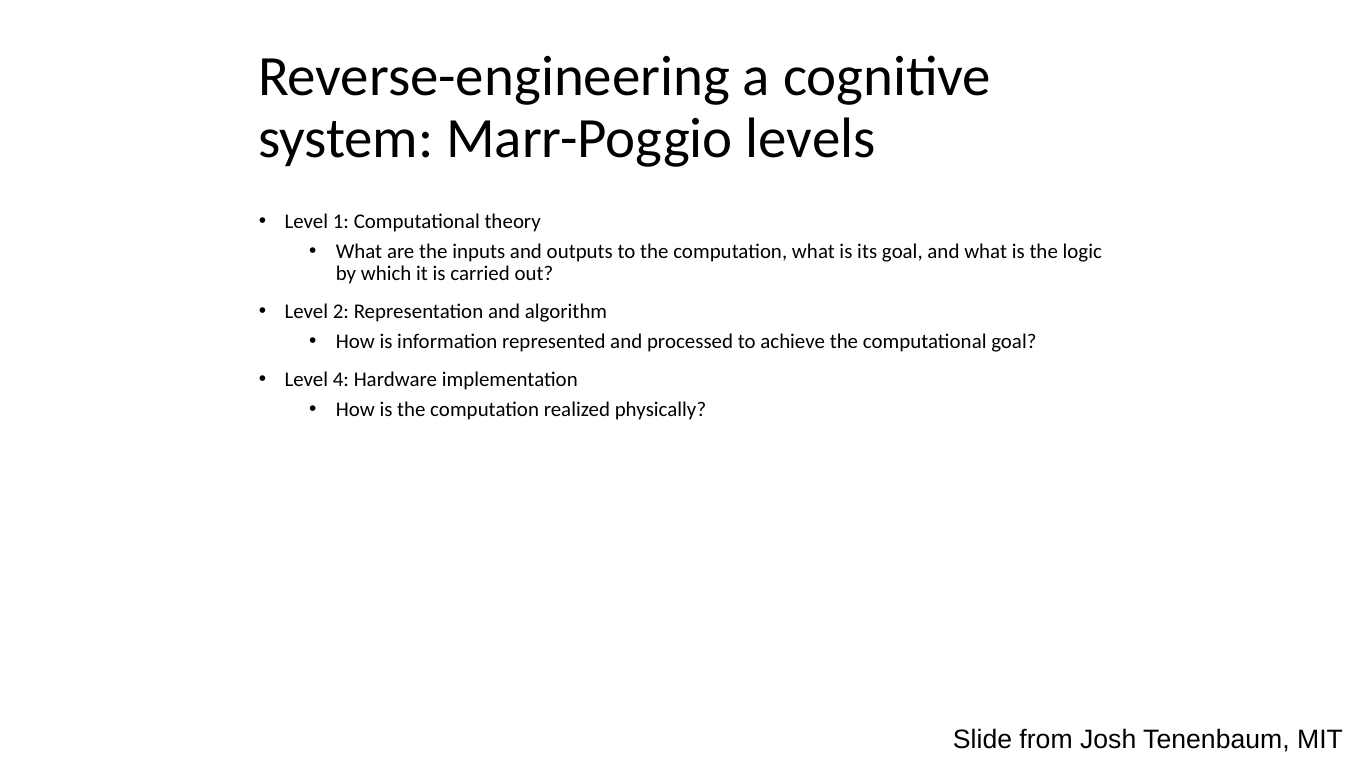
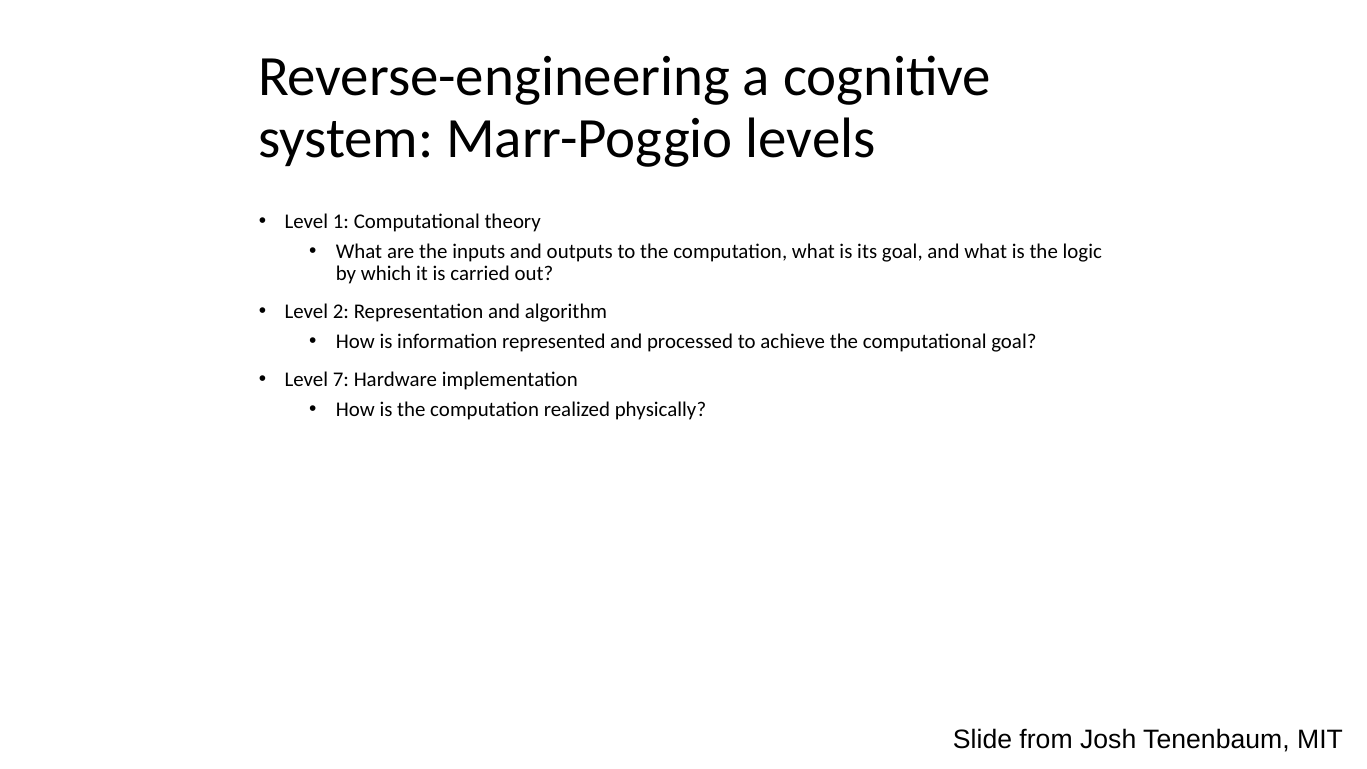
4: 4 -> 7 (341, 380)
